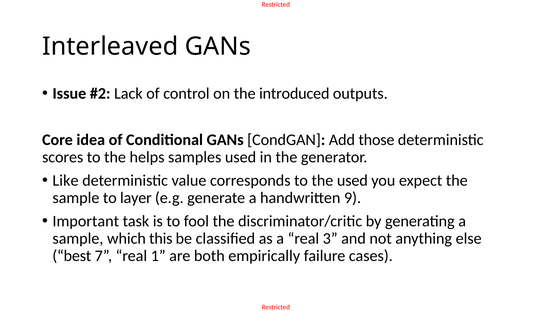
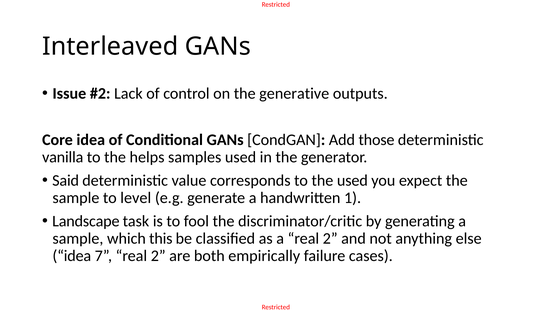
introduced: introduced -> generative (294, 93)
scores: scores -> vanilla (63, 157)
Like: Like -> Said (66, 180)
layer: layer -> level (136, 198)
9: 9 -> 1 (353, 198)
Important: Important -> Landscape (86, 221)
a real 3: 3 -> 2 (330, 238)
best: best -> idea (72, 255)
7 real 1: 1 -> 2 (158, 255)
